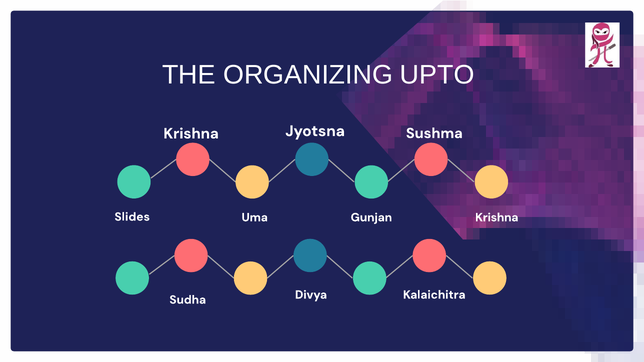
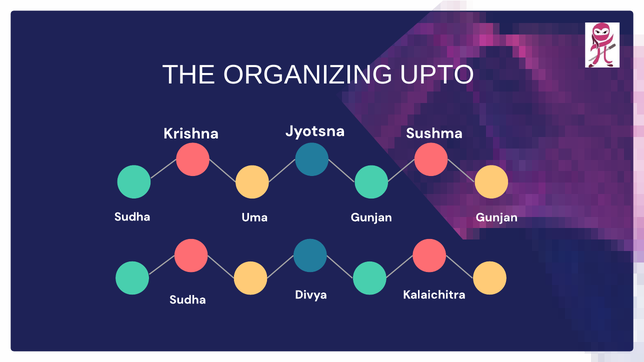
Slides: Slides -> Sudha (132, 217)
Gunjan Krishna: Krishna -> Gunjan (497, 218)
